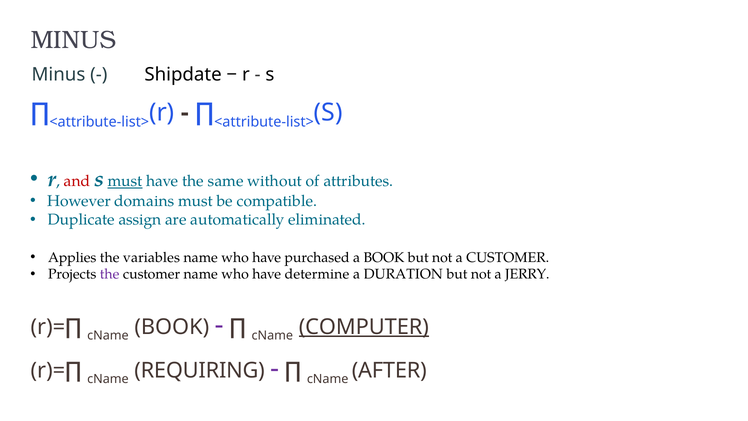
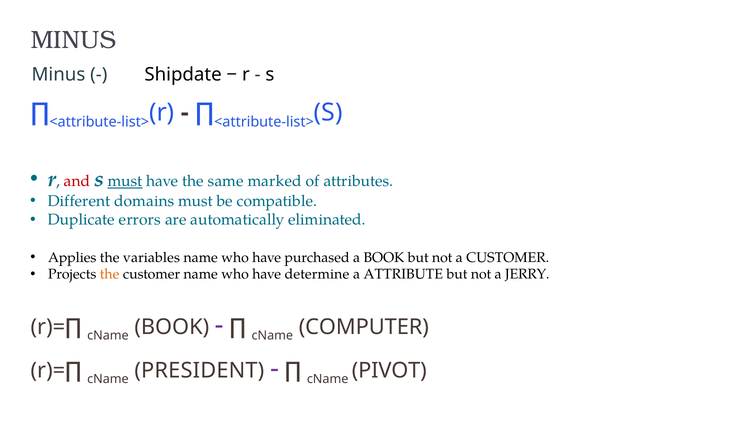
without: without -> marked (275, 181)
However: However -> Different (79, 201)
assign: assign -> errors (140, 220)
the colour: purple -> orange (110, 274)
DURATION: DURATION -> ATTRIBUTE (403, 274)
COMPUTER underline: present -> none (364, 327)
REQUIRING: REQUIRING -> PRESIDENT (199, 370)
AFTER: AFTER -> PIVOT (389, 370)
